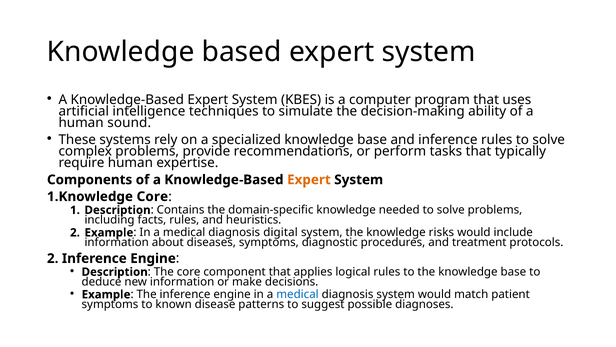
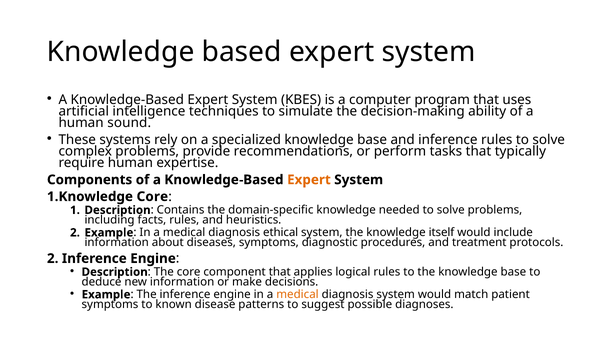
digital: digital -> ethical (281, 232)
risks: risks -> itself (441, 232)
medical colour: blue -> orange (298, 294)
